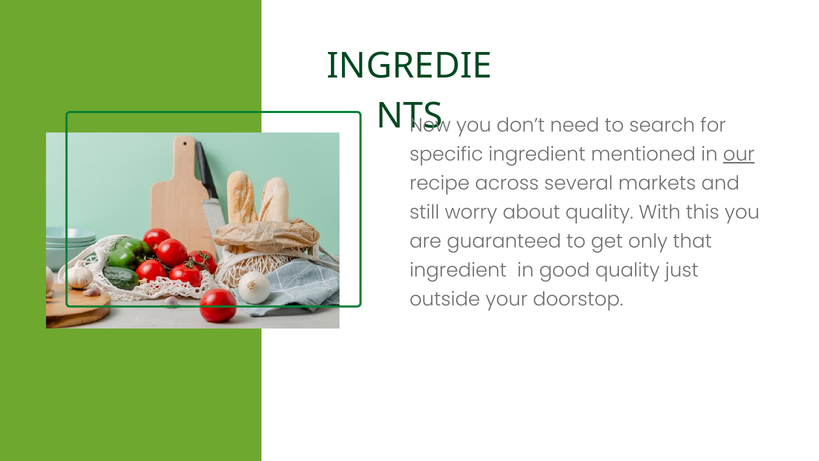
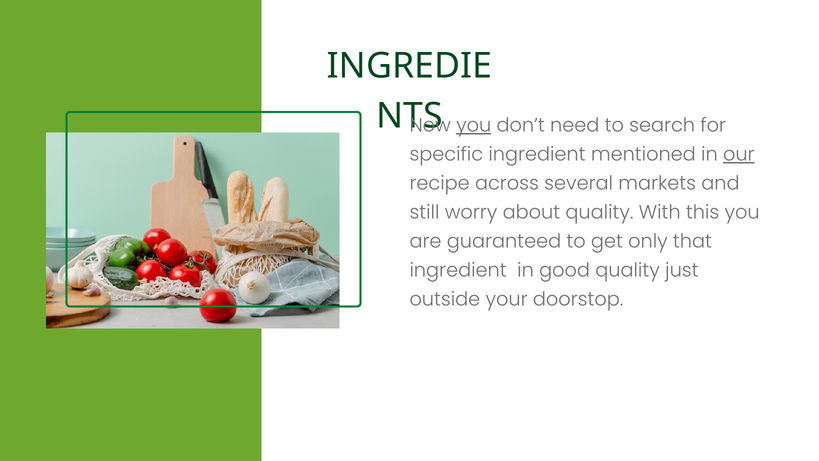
you underline: none -> present (474, 125)
